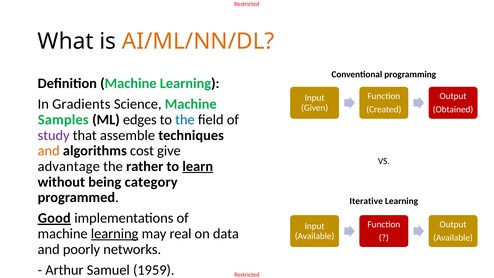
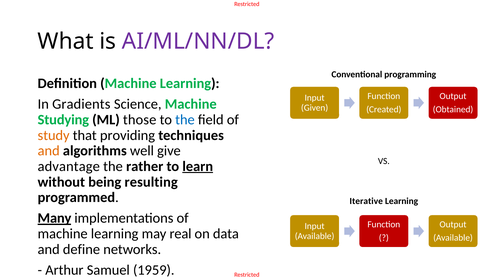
AI/ML/NN/DL colour: orange -> purple (198, 41)
Samples: Samples -> Studying (63, 120)
edges: edges -> those (140, 120)
study colour: purple -> orange (54, 135)
assemble: assemble -> providing (128, 135)
cost: cost -> well (142, 151)
category: category -> resulting (151, 182)
Good: Good -> Many (54, 218)
learning underline: present -> none (115, 234)
poorly: poorly -> define (81, 249)
